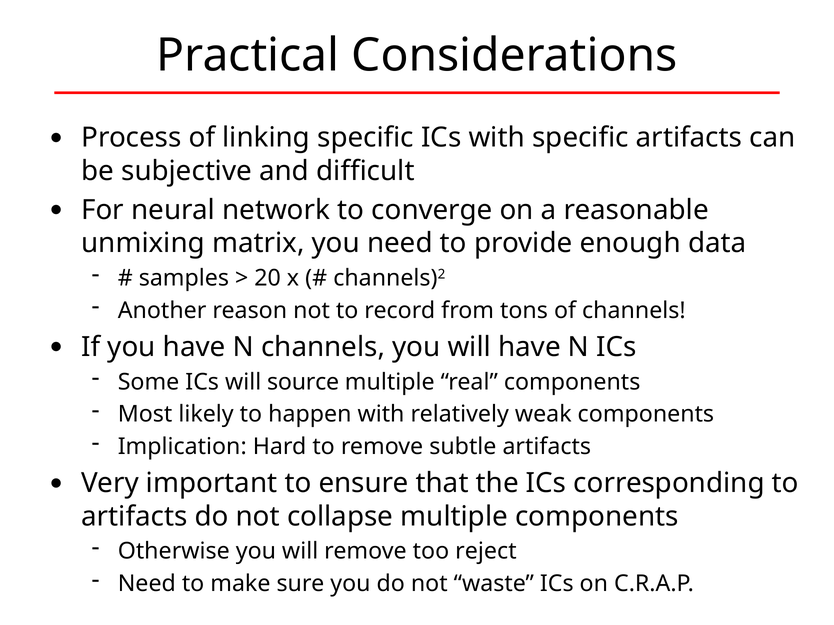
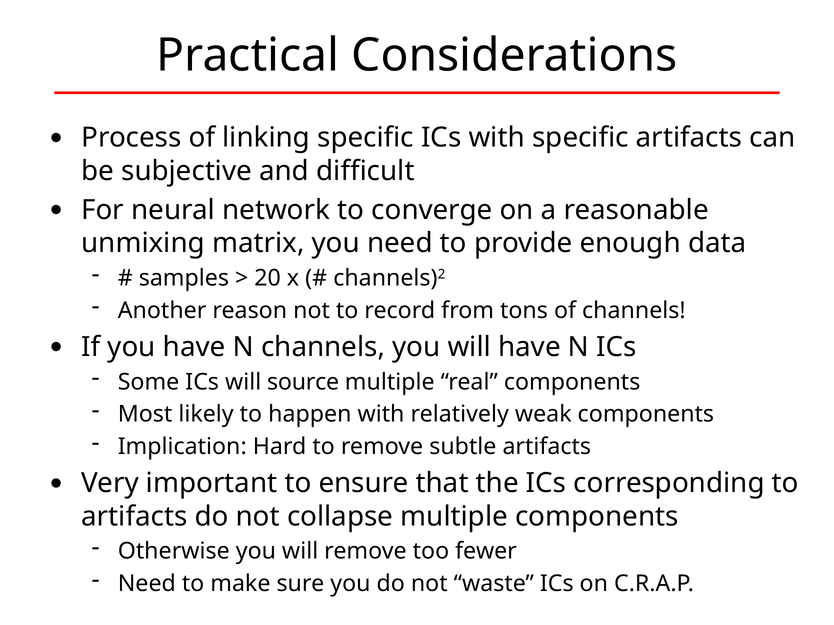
reject: reject -> fewer (486, 552)
